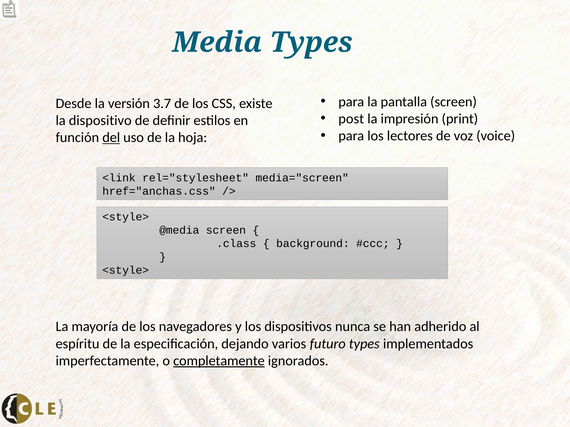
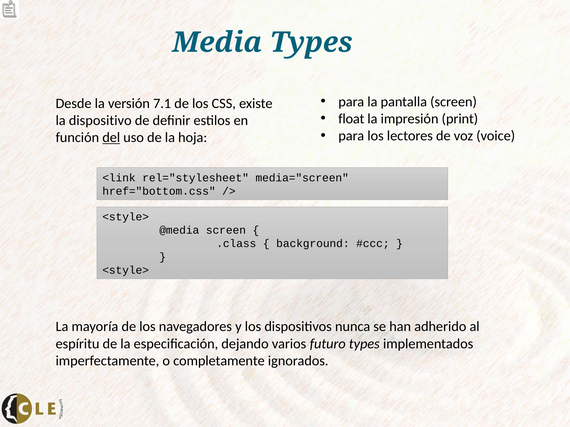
3.7: 3.7 -> 7.1 (162, 103)
post: post -> float (351, 119)
href="anchas.css: href="anchas.css -> href="bottom.css (159, 191)
completamente underline: present -> none (219, 361)
